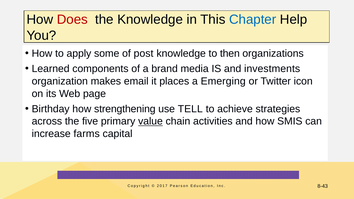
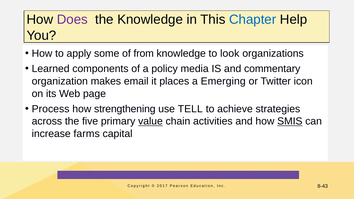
Does colour: red -> purple (72, 20)
post: post -> from (144, 54)
then: then -> look (230, 54)
brand: brand -> policy (165, 69)
investments: investments -> commentary (272, 69)
Birthday: Birthday -> Process (51, 109)
SMIS underline: none -> present (290, 121)
